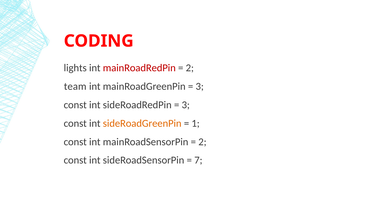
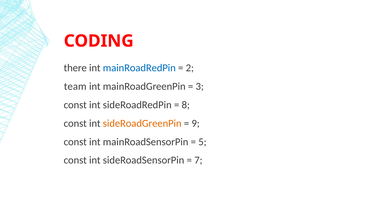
lights: lights -> there (75, 68)
mainRoadRedPin colour: red -> blue (139, 68)
3: 3 -> 8 (186, 105)
1: 1 -> 9 (196, 123)
2: 2 -> 5 (202, 142)
